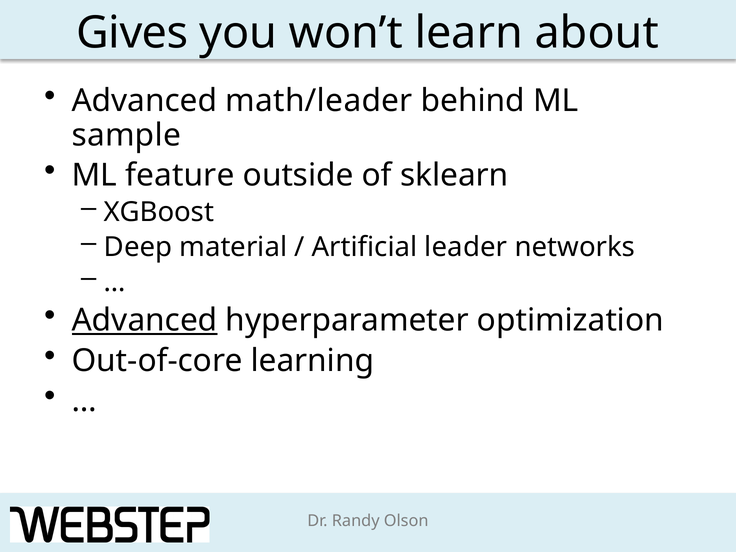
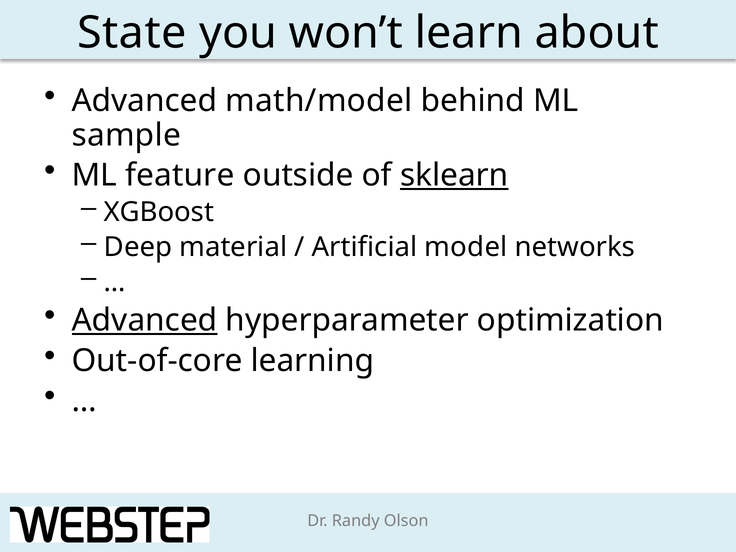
Gives: Gives -> State (132, 33)
math/leader: math/leader -> math/model (319, 101)
sklearn underline: none -> present (454, 175)
leader: leader -> model (466, 247)
